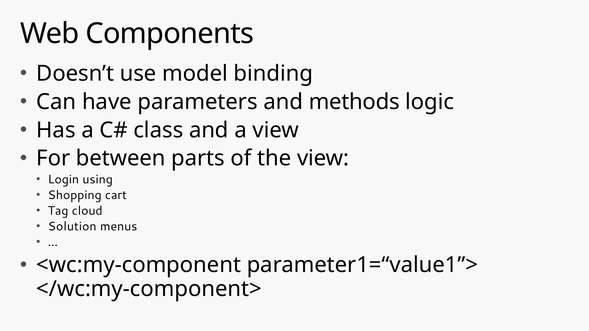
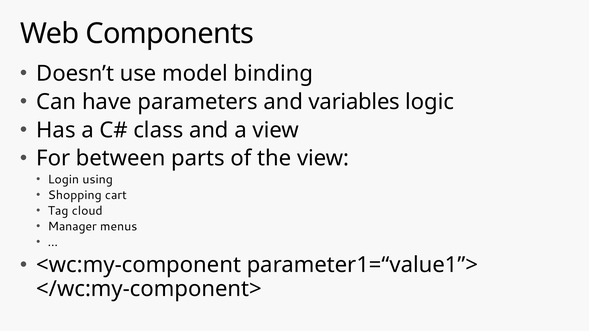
methods: methods -> variables (354, 102)
Solution: Solution -> Manager (72, 227)
